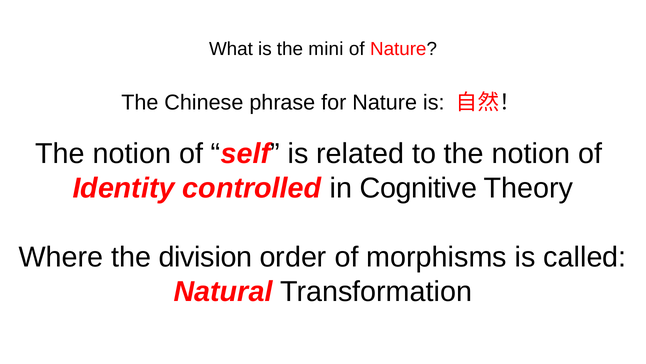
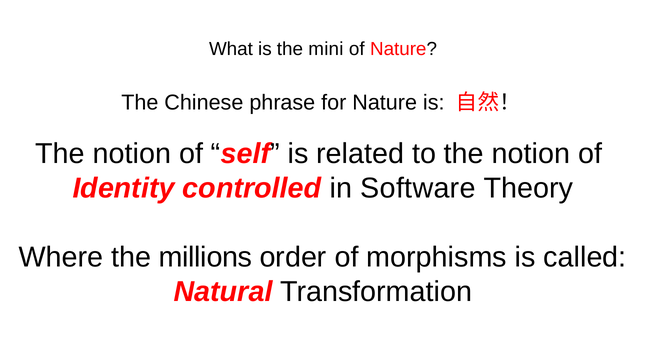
Cognitive: Cognitive -> Software (418, 188)
division: division -> millions (205, 257)
